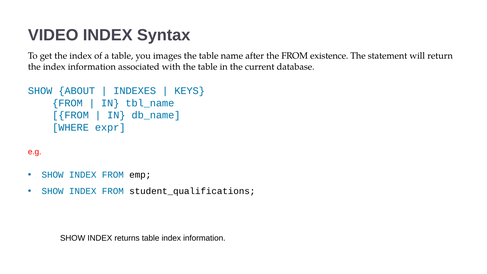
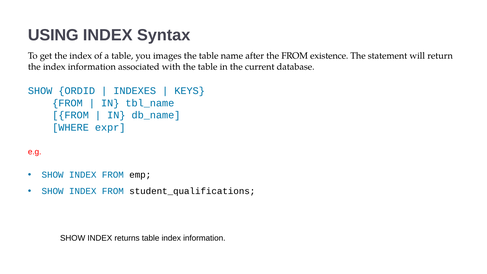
VIDEO: VIDEO -> USING (53, 35)
ABOUT: ABOUT -> ORDID (77, 91)
